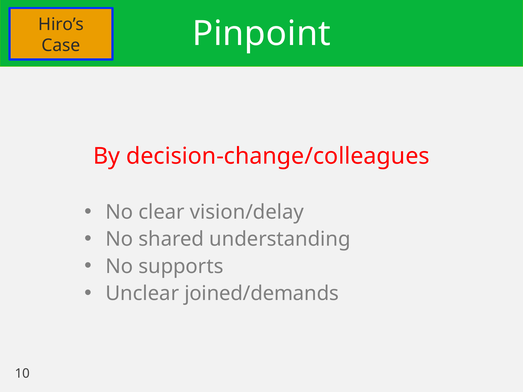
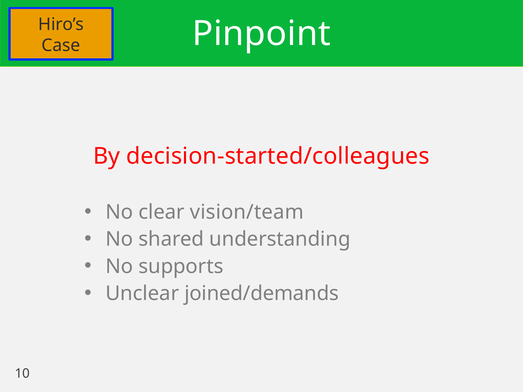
decision-change/colleagues: decision-change/colleagues -> decision-started/colleagues (278, 156)
vision/delay: vision/delay -> vision/team (247, 212)
